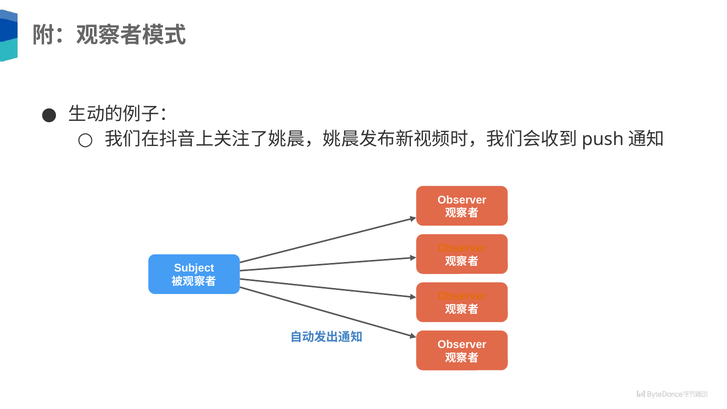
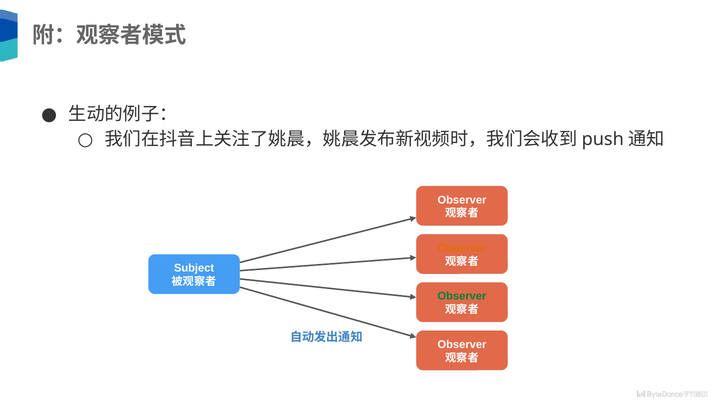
Observer colour: orange -> green (462, 296)
